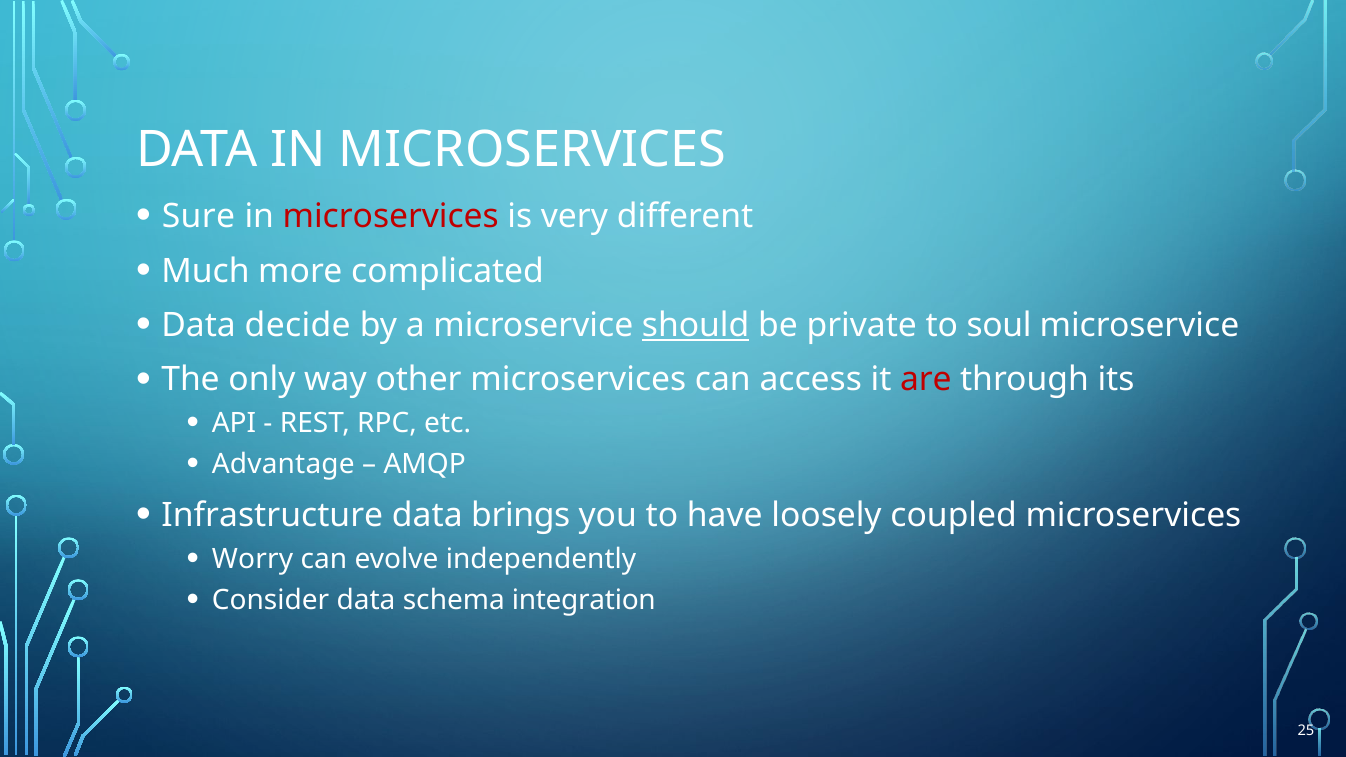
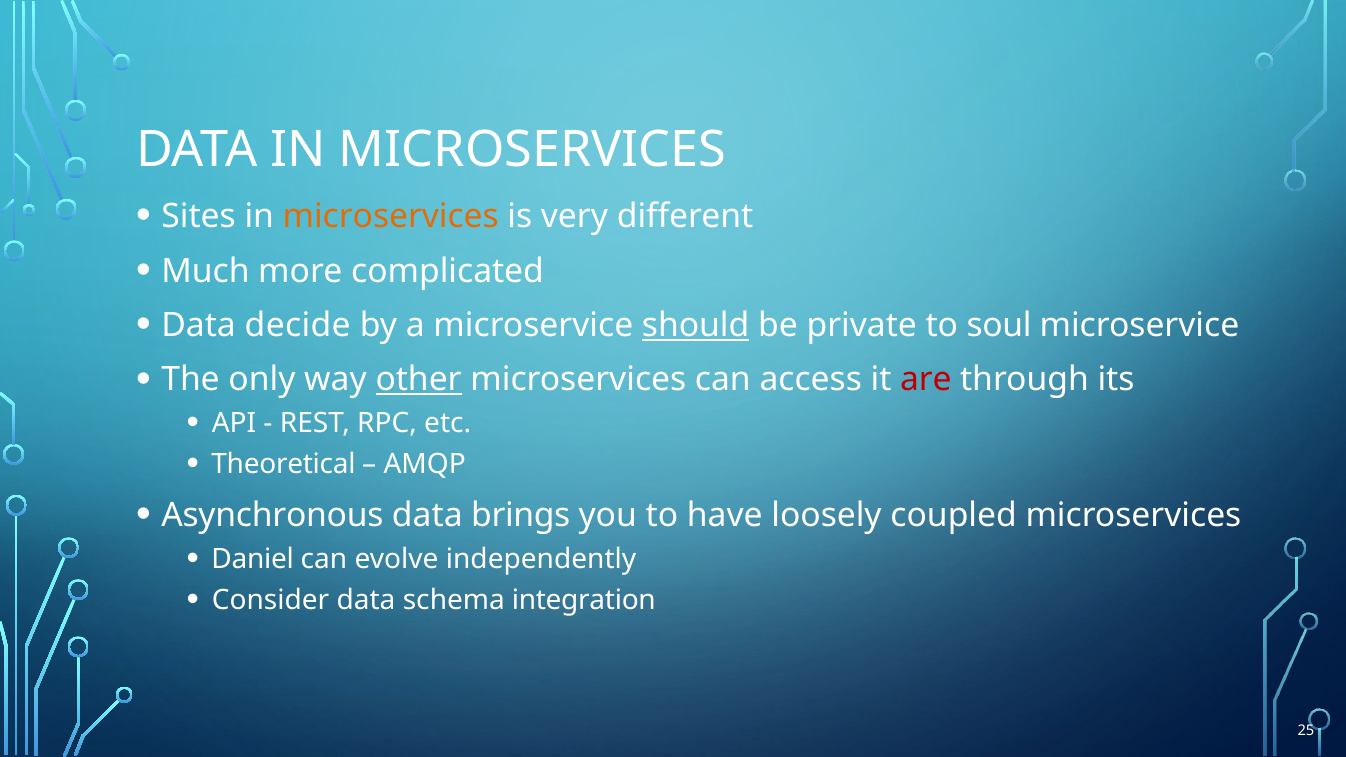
Sure: Sure -> Sites (199, 217)
microservices colour: red -> orange (391, 217)
other underline: none -> present (419, 380)
Advantage: Advantage -> Theoretical (283, 464)
Infrastructure: Infrastructure -> Asynchronous (272, 516)
Worry: Worry -> Daniel (253, 559)
